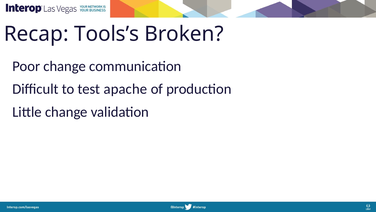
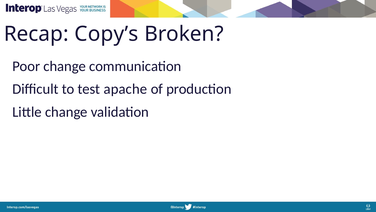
Tools’s: Tools’s -> Copy’s (106, 34)
